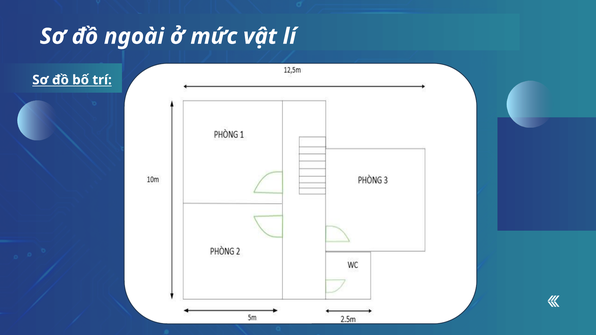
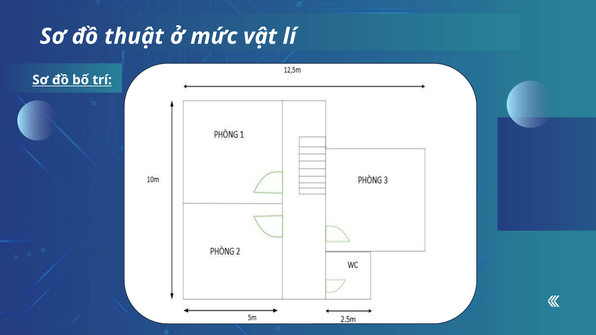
ngoài: ngoài -> thuật (134, 36)
